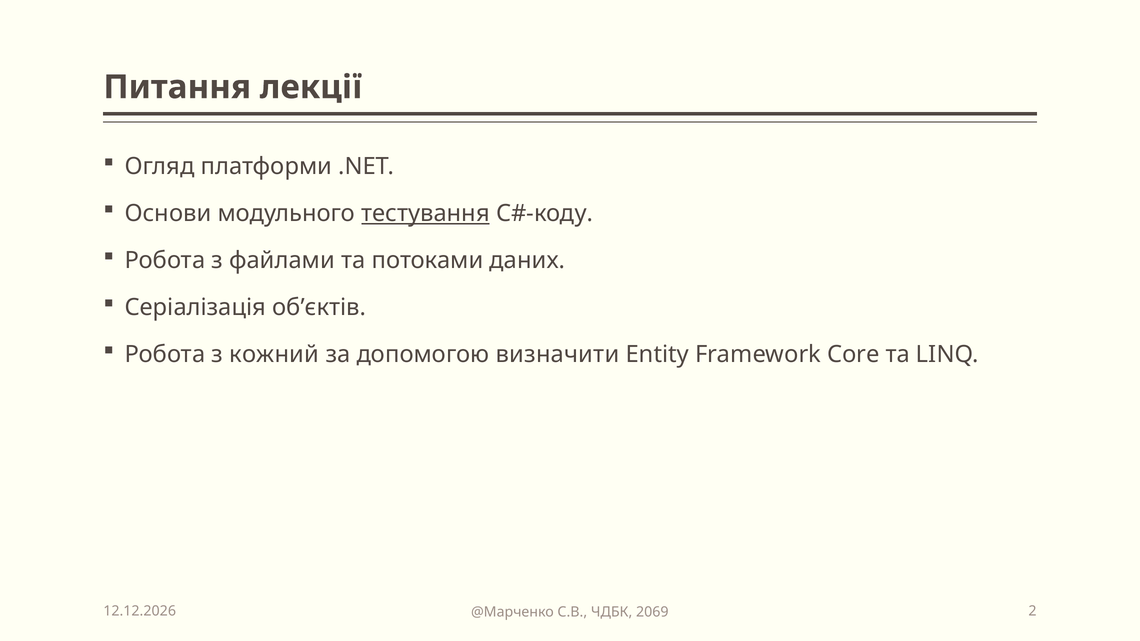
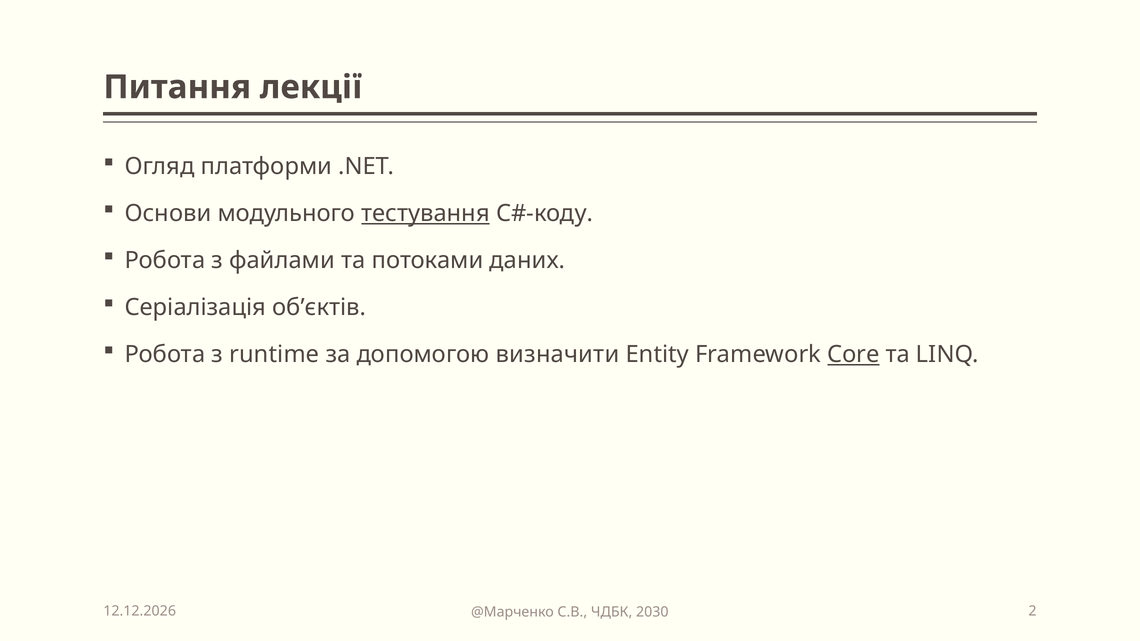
кожний: кожний -> runtime (274, 355)
Core underline: none -> present (853, 355)
2069: 2069 -> 2030 (652, 612)
